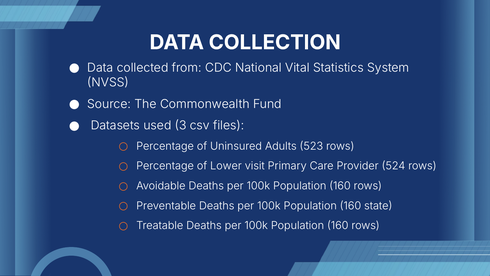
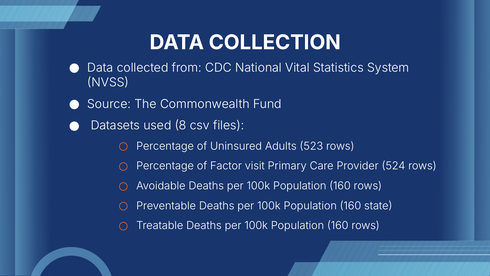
3: 3 -> 8 (181, 125)
Lower: Lower -> Factor (226, 166)
